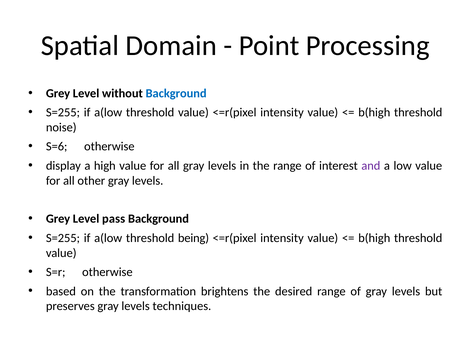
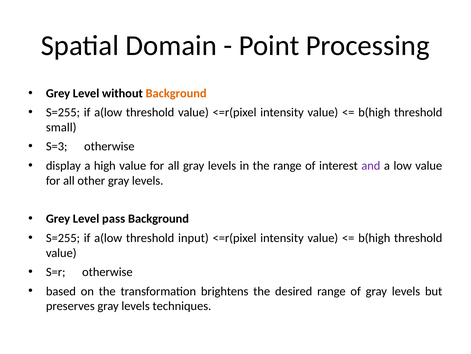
Background colour: blue -> orange (176, 93)
noise: noise -> small (61, 127)
S=6: S=6 -> S=3 (57, 146)
being: being -> input (193, 238)
